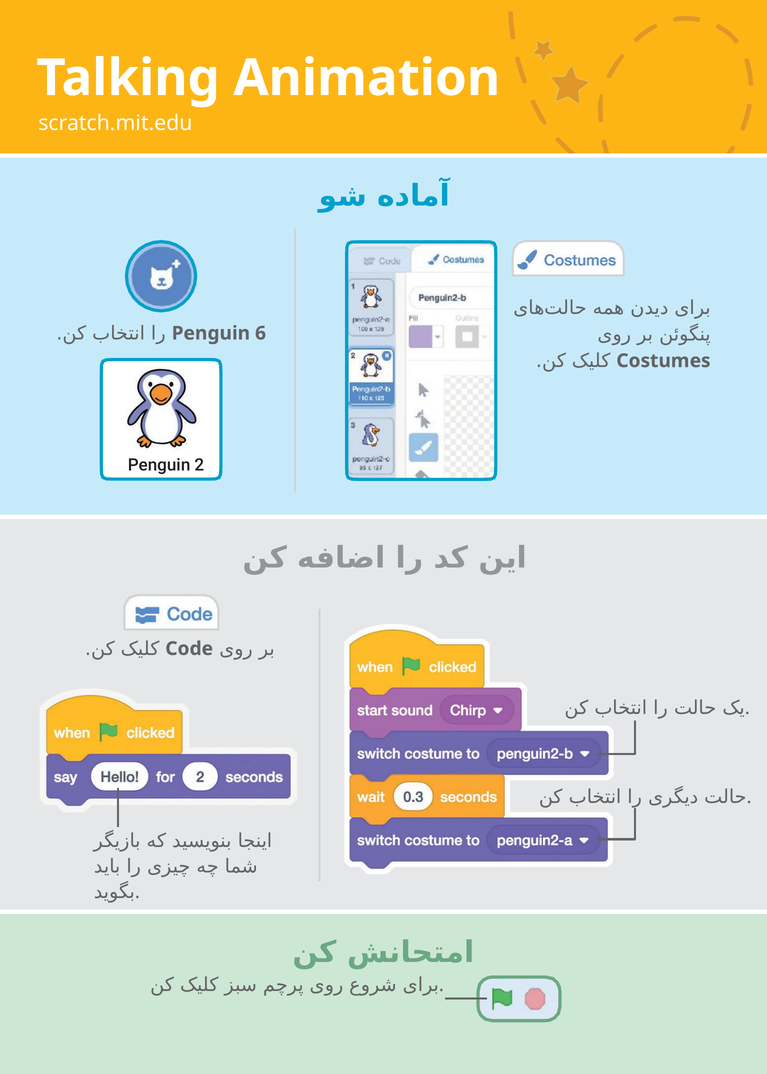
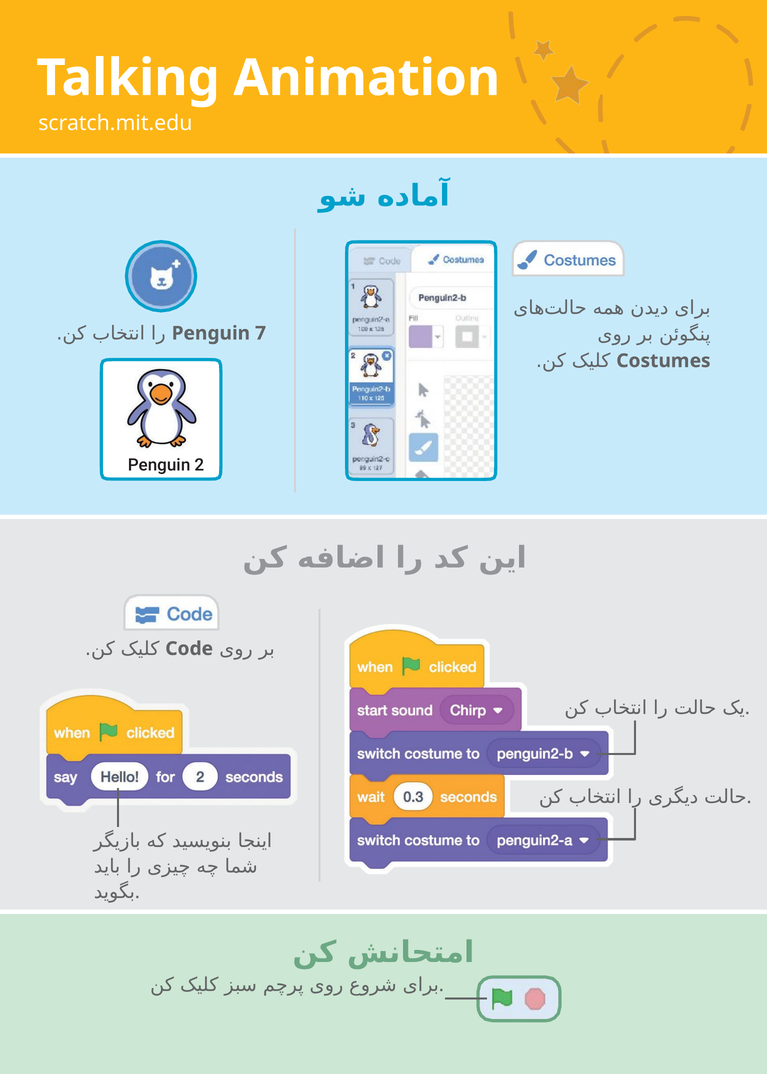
6: 6 -> 7 (261, 333)
